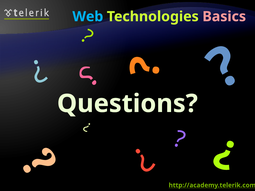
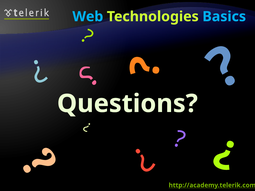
Basics colour: pink -> light blue (224, 17)
